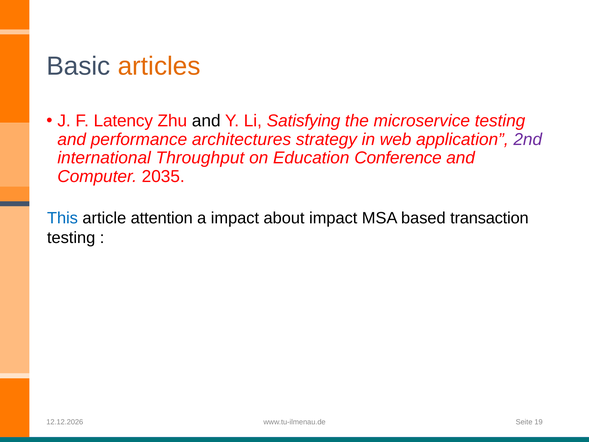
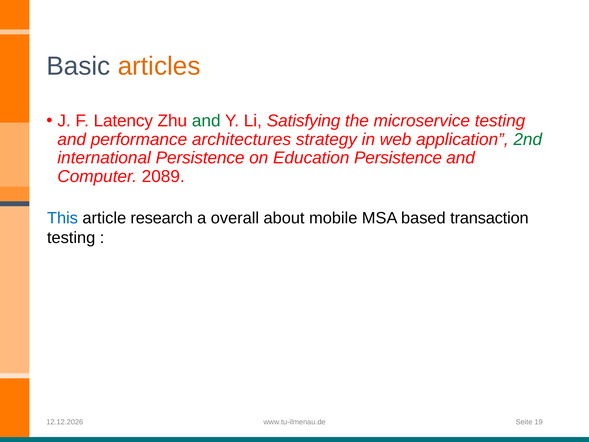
and colour: black -> green (206, 121)
2nd colour: purple -> green (528, 139)
international Throughput: Throughput -> Persistence (200, 158)
Education Conference: Conference -> Persistence (398, 158)
2035: 2035 -> 2089 (163, 176)
attention: attention -> research (162, 218)
a impact: impact -> overall (235, 218)
about impact: impact -> mobile (333, 218)
